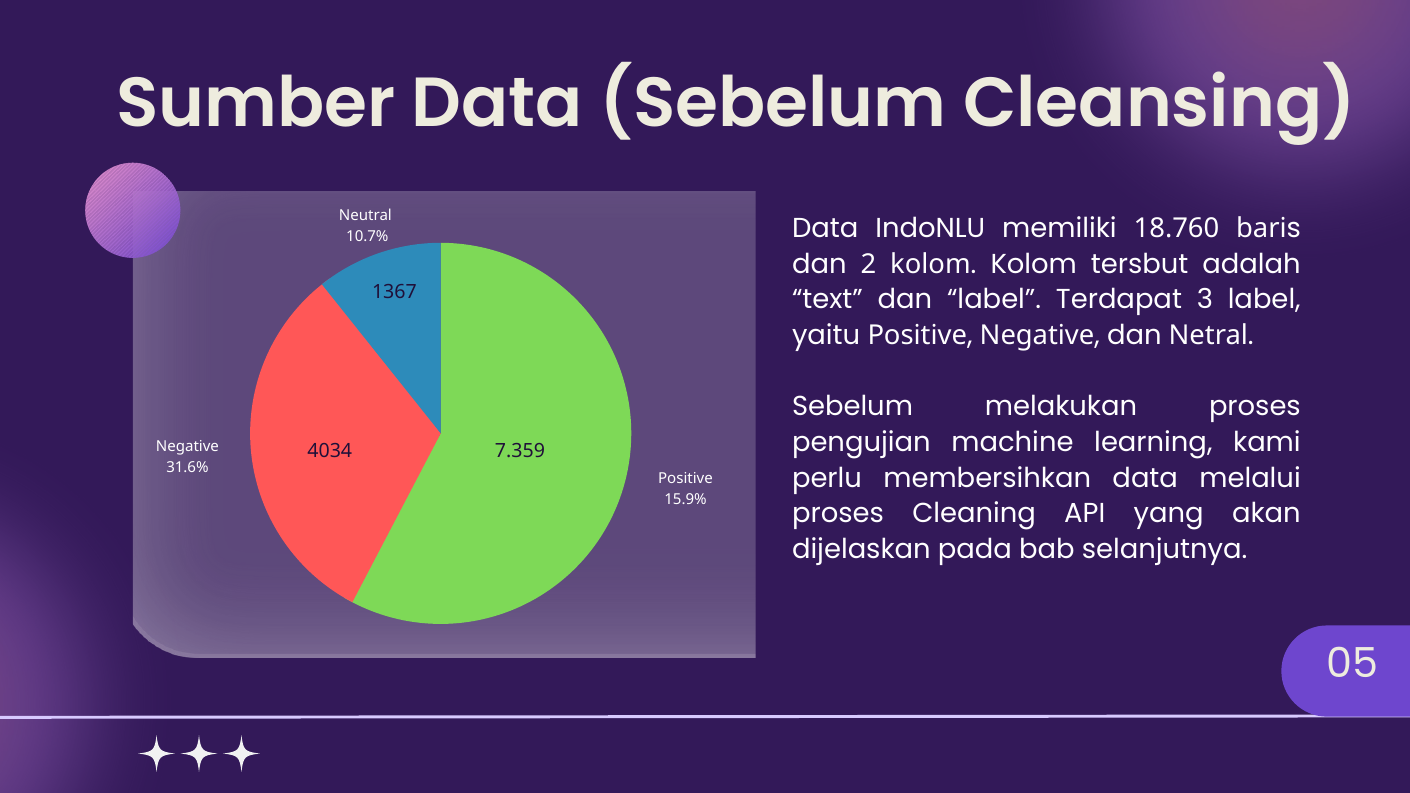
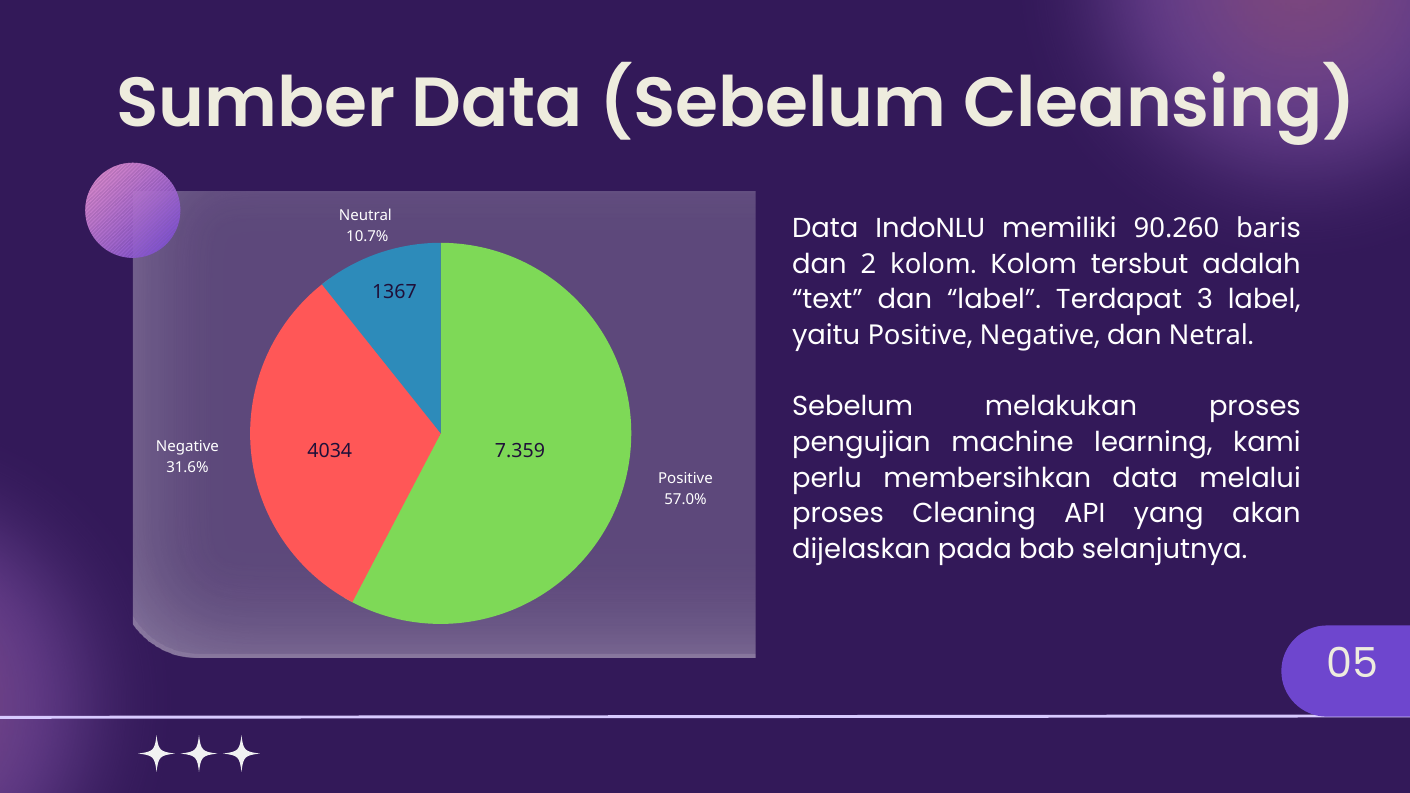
18.760: 18.760 -> 90.260 (1177, 229)
15.9%: 15.9% -> 57.0% (685, 500)
